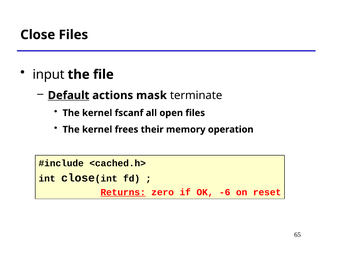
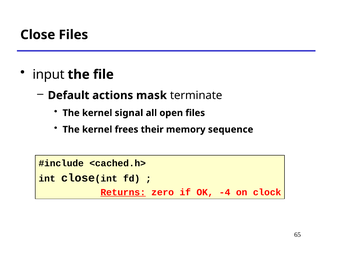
Default underline: present -> none (69, 95)
fscanf: fscanf -> signal (129, 113)
operation: operation -> sequence (231, 129)
-6: -6 -> -4 (225, 192)
reset: reset -> clock (267, 192)
